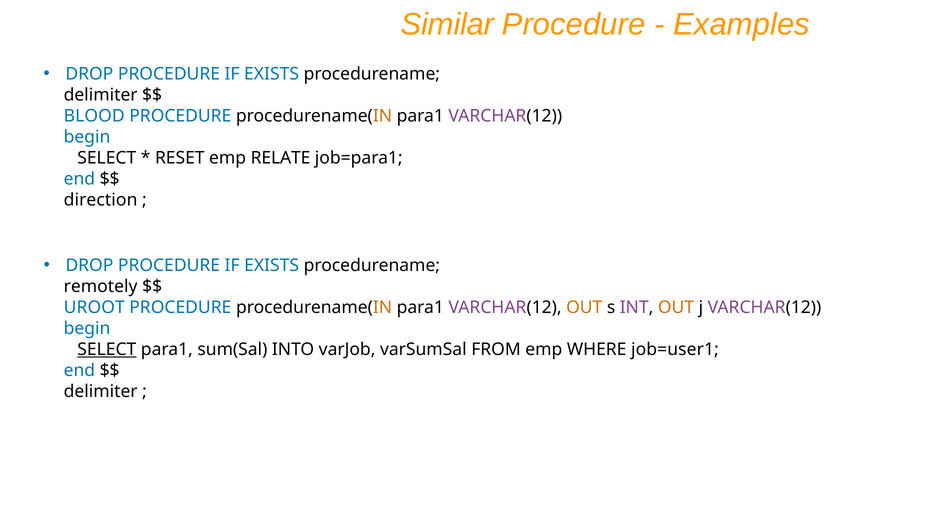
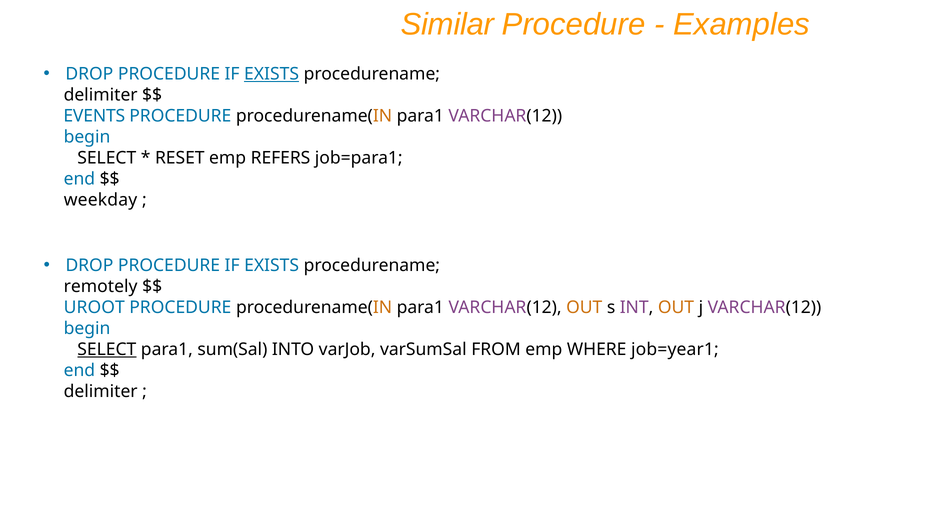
EXISTS underline: none -> present (272, 74)
BLOOD: BLOOD -> EVENTS (94, 116)
RELATE: RELATE -> REFERS (281, 158)
direction: direction -> weekday (101, 200)
job=user1: job=user1 -> job=year1 (675, 350)
